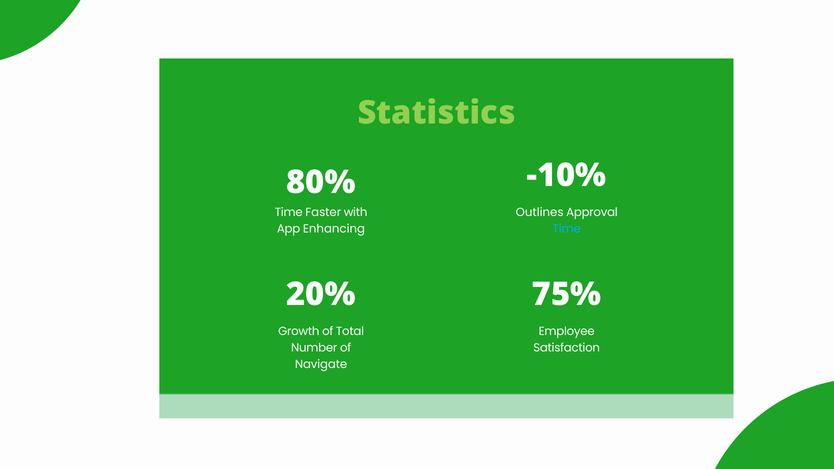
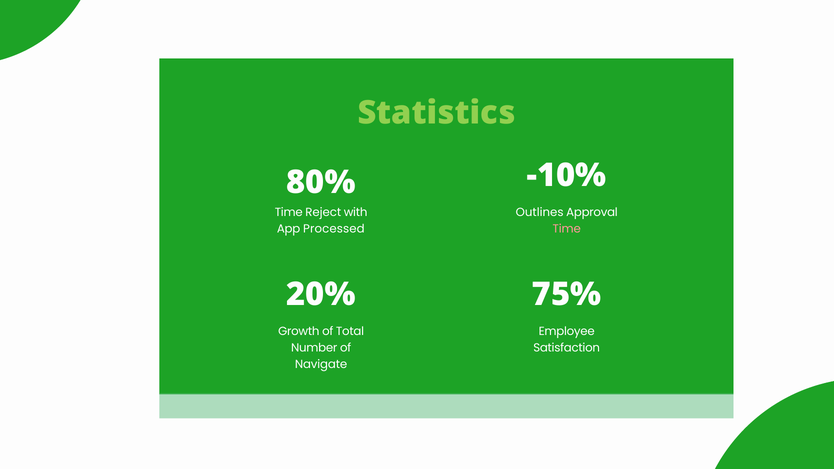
Faster: Faster -> Reject (323, 212)
Enhancing: Enhancing -> Processed (334, 229)
Time colour: light blue -> pink (567, 229)
